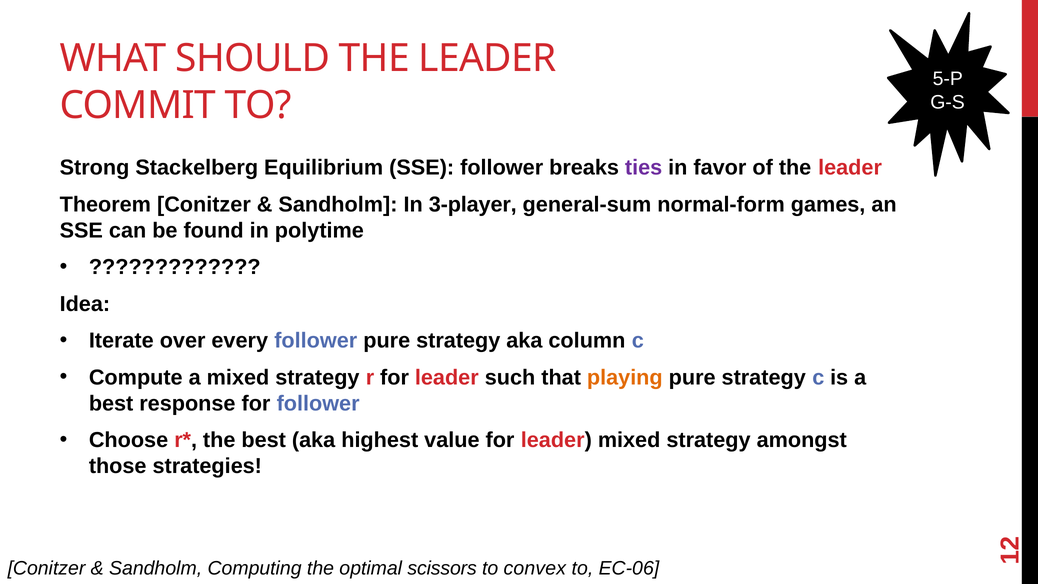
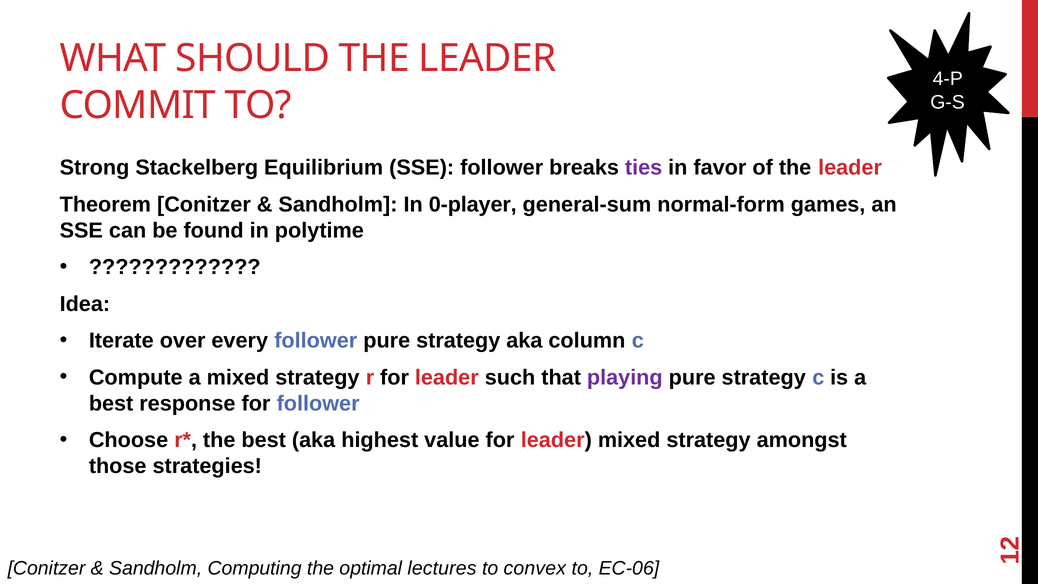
5-P: 5-P -> 4-P (948, 79)
3-player: 3-player -> 0-player (473, 204)
playing colour: orange -> purple (625, 377)
scissors: scissors -> lectures (442, 568)
